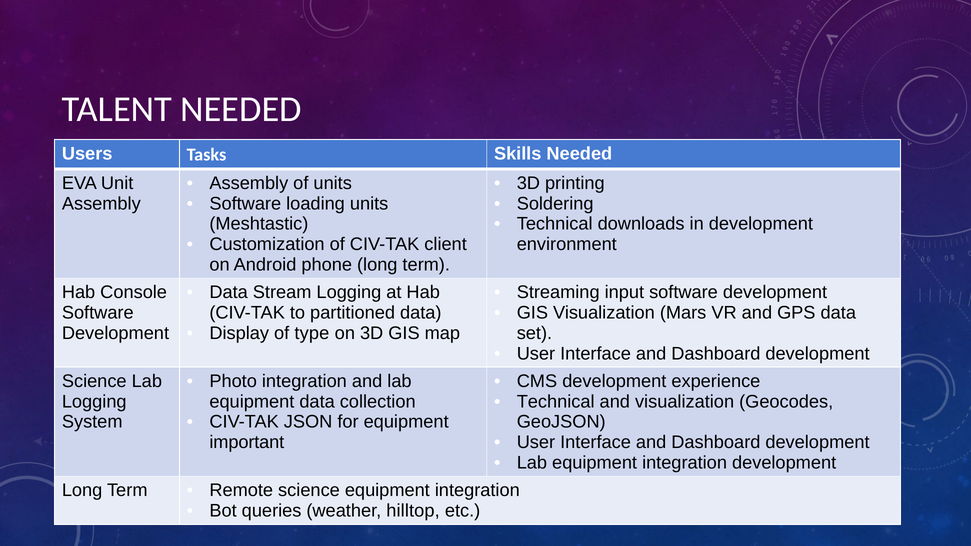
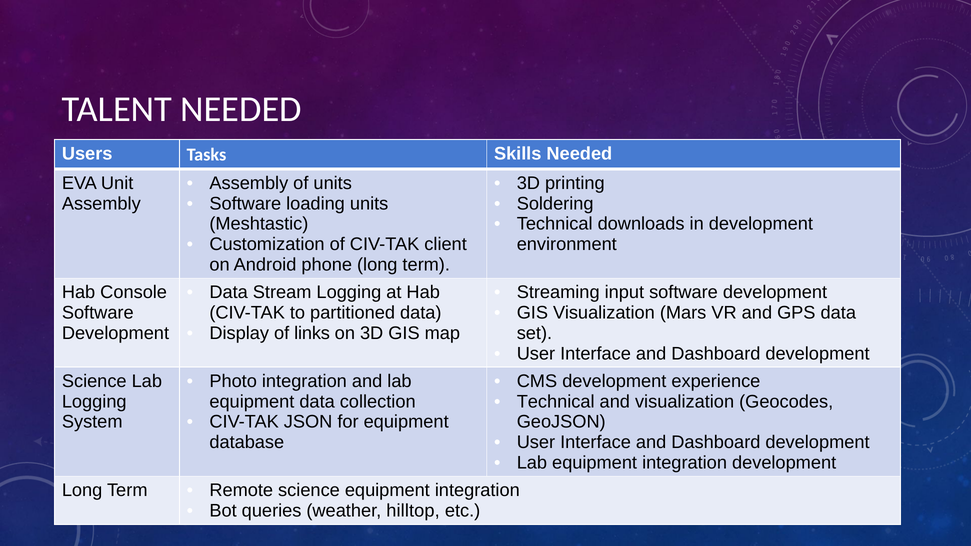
type: type -> links (312, 333)
important: important -> database (247, 442)
